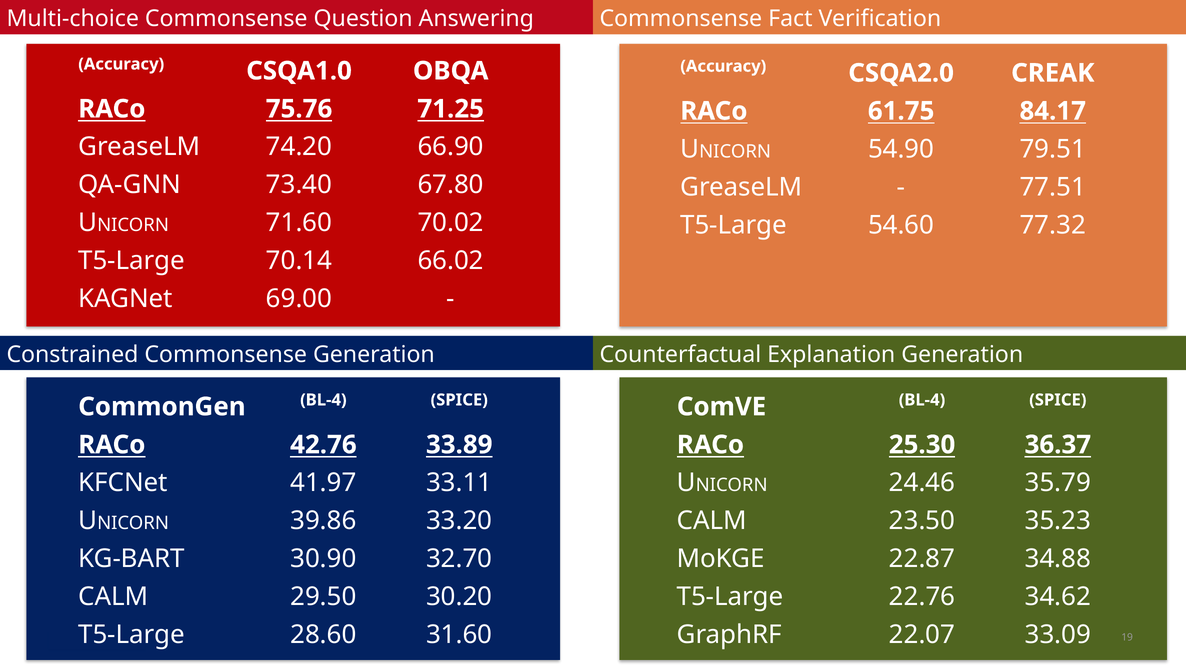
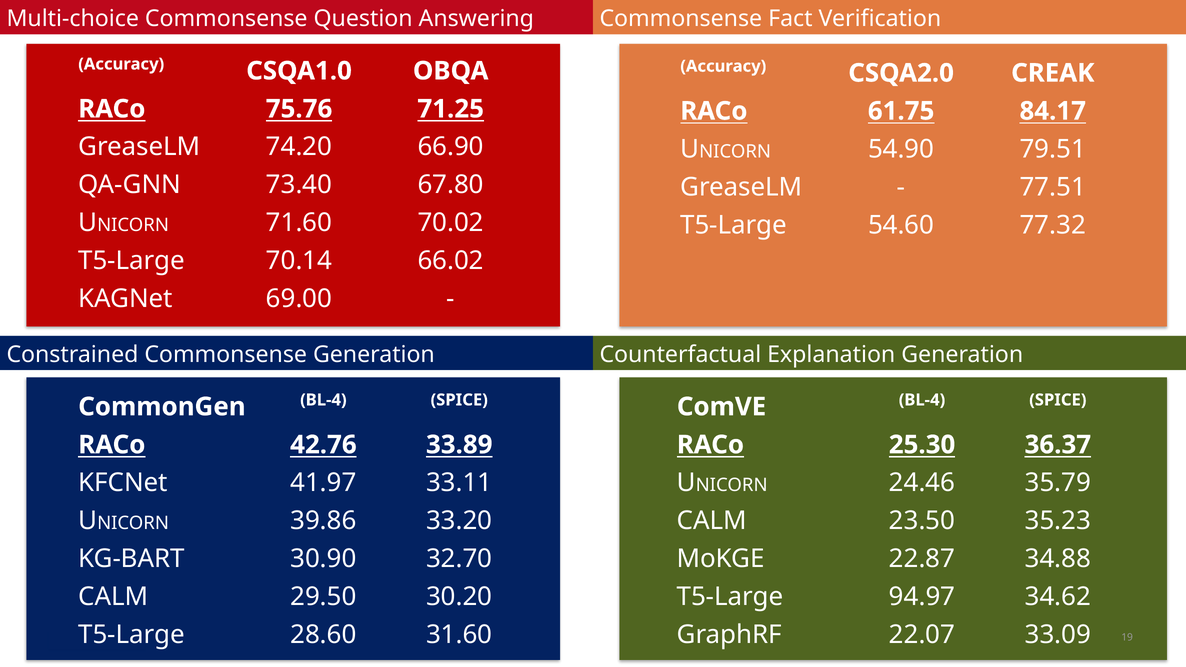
22.76: 22.76 -> 94.97 (922, 597)
